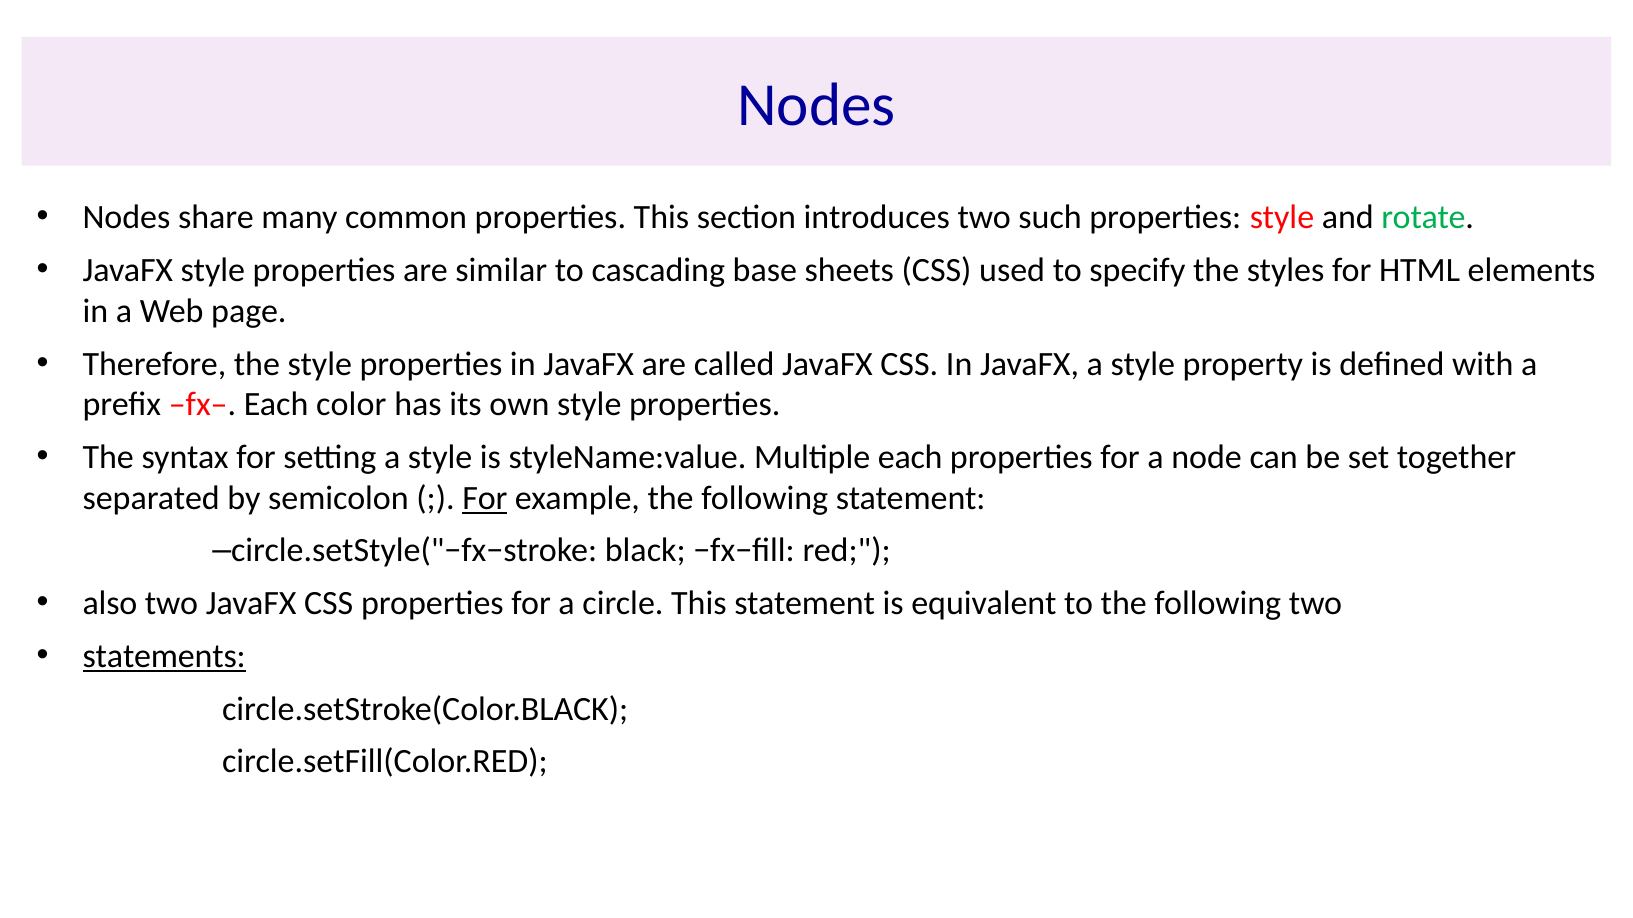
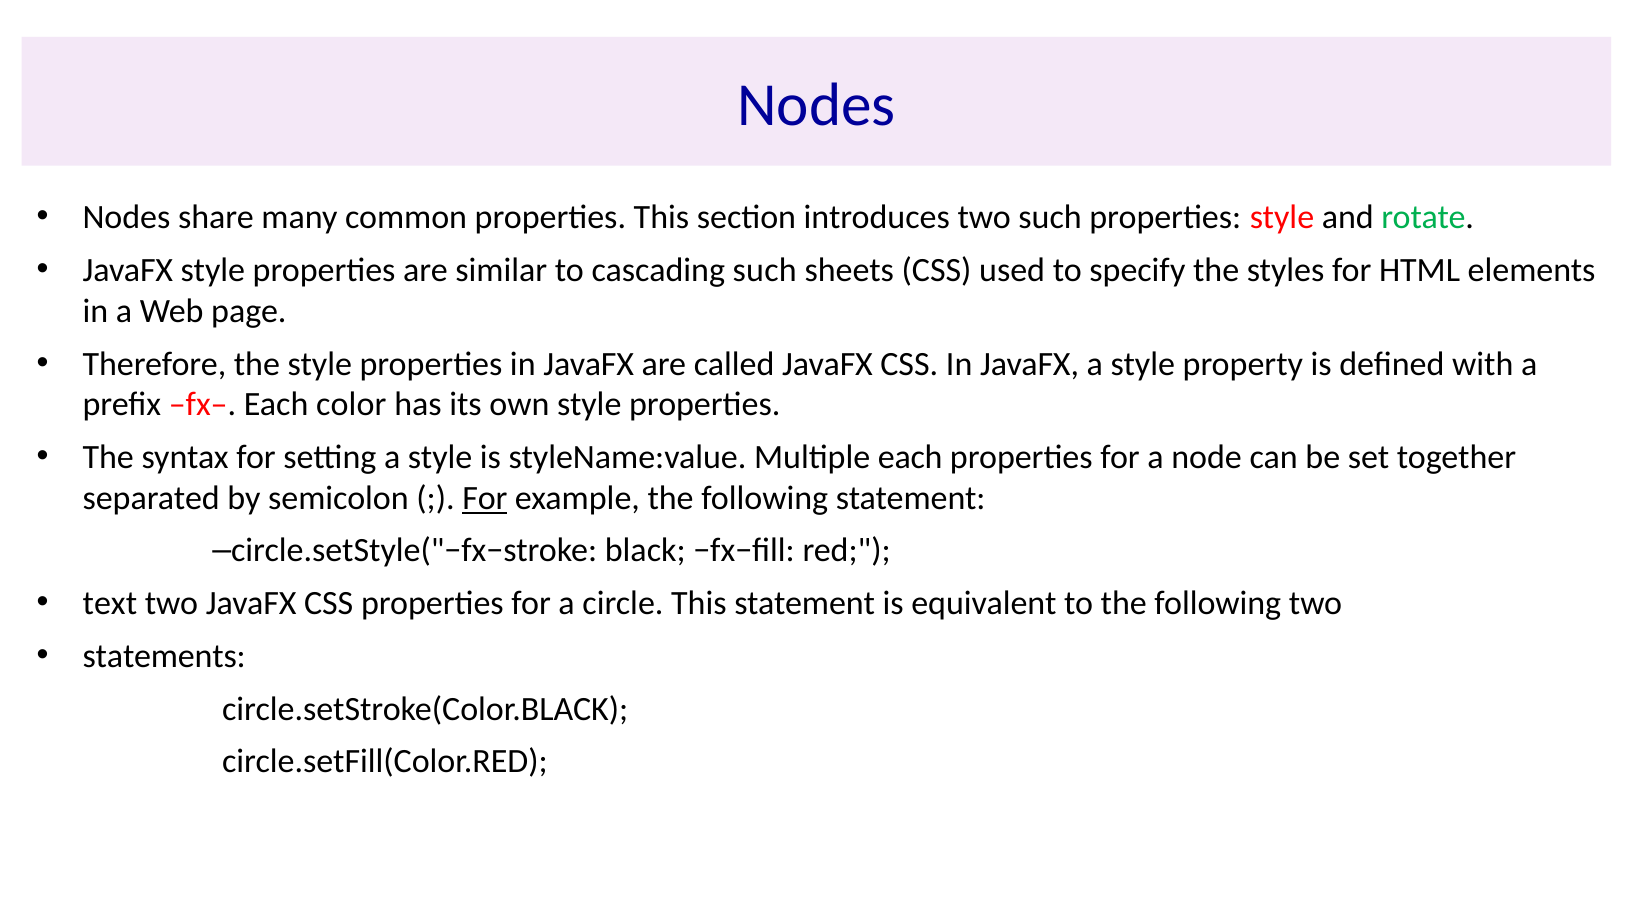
cascading base: base -> such (765, 270)
also: also -> text (110, 604)
statements underline: present -> none (164, 657)
